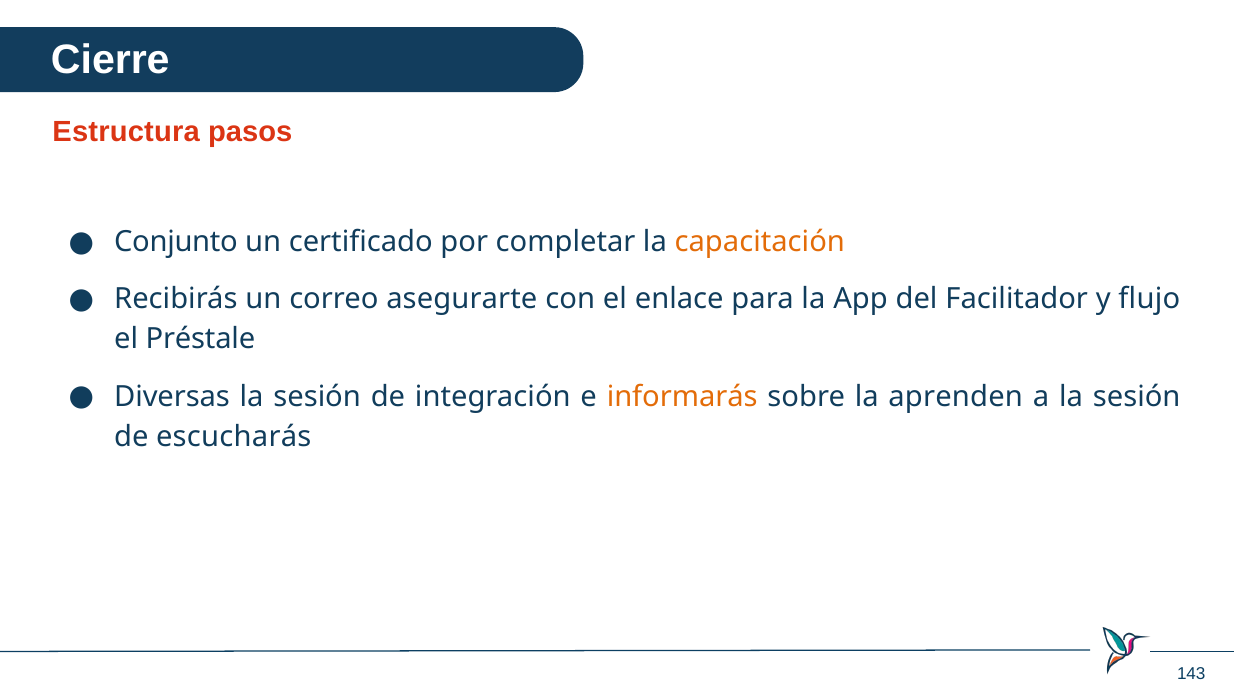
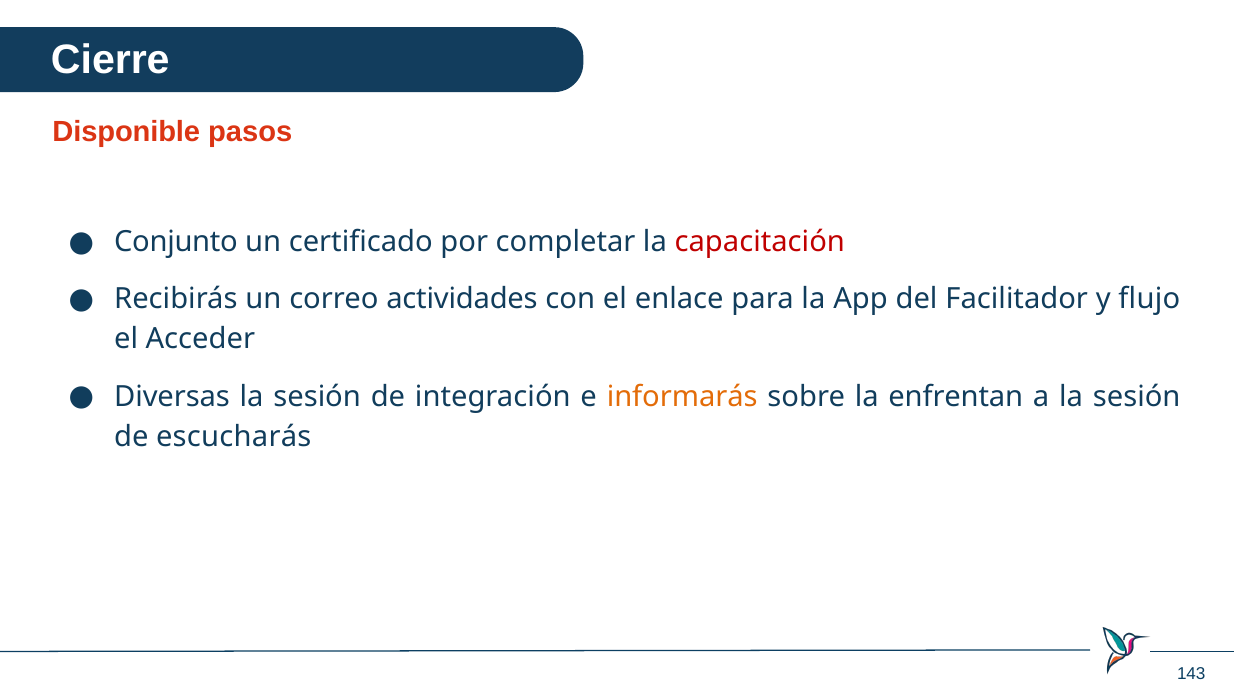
Estructura: Estructura -> Disponible (126, 132)
capacitación colour: orange -> red (760, 242)
asegurarte: asegurarte -> actividades (462, 299)
Préstale: Préstale -> Acceder (200, 339)
aprenden: aprenden -> enfrentan (956, 397)
